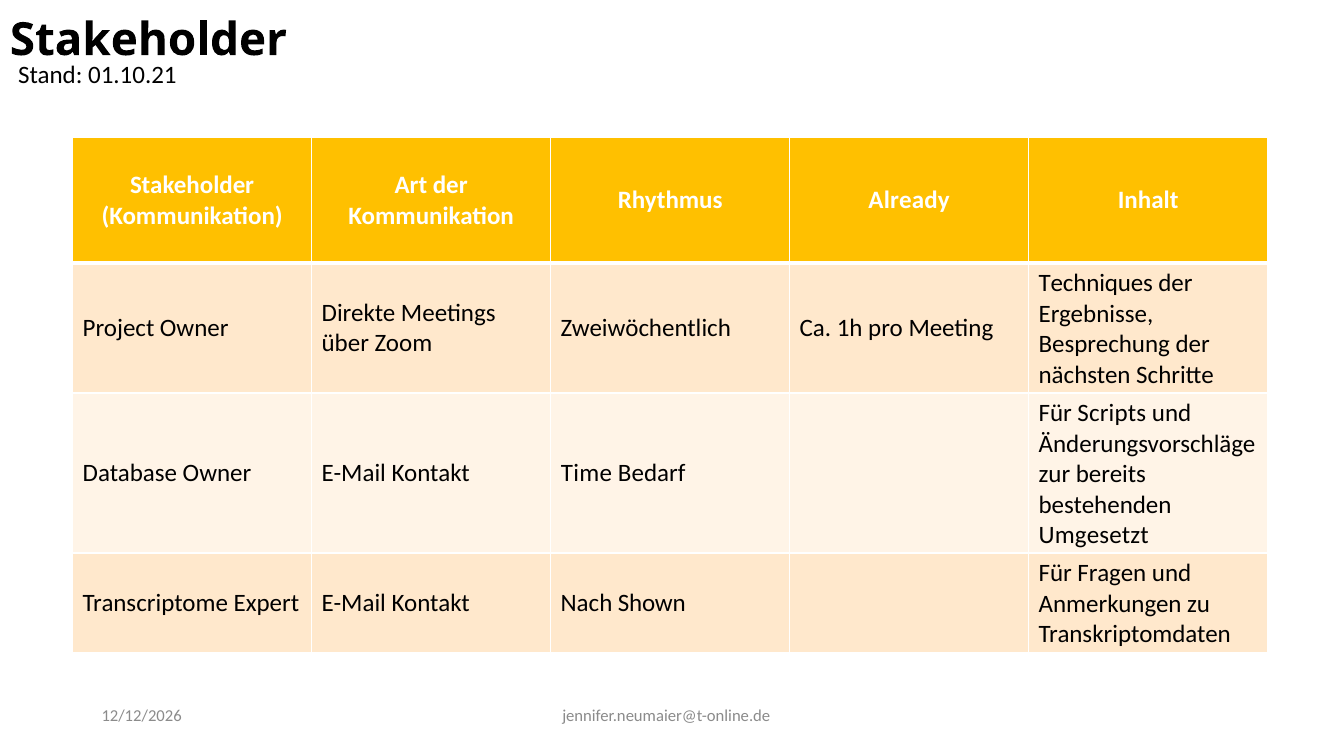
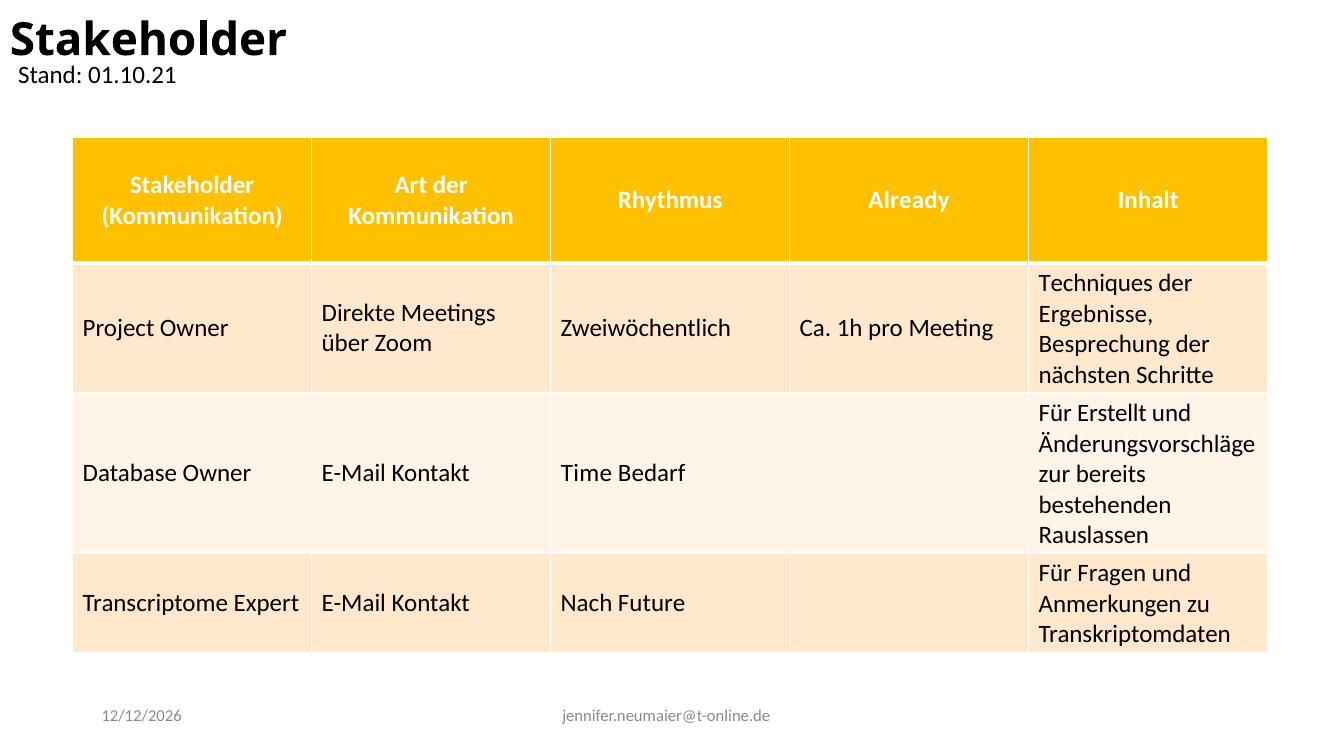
Scripts: Scripts -> Erstellt (1112, 413)
Umgesetzt: Umgesetzt -> Rauslassen (1094, 535)
Shown: Shown -> Future (652, 603)
